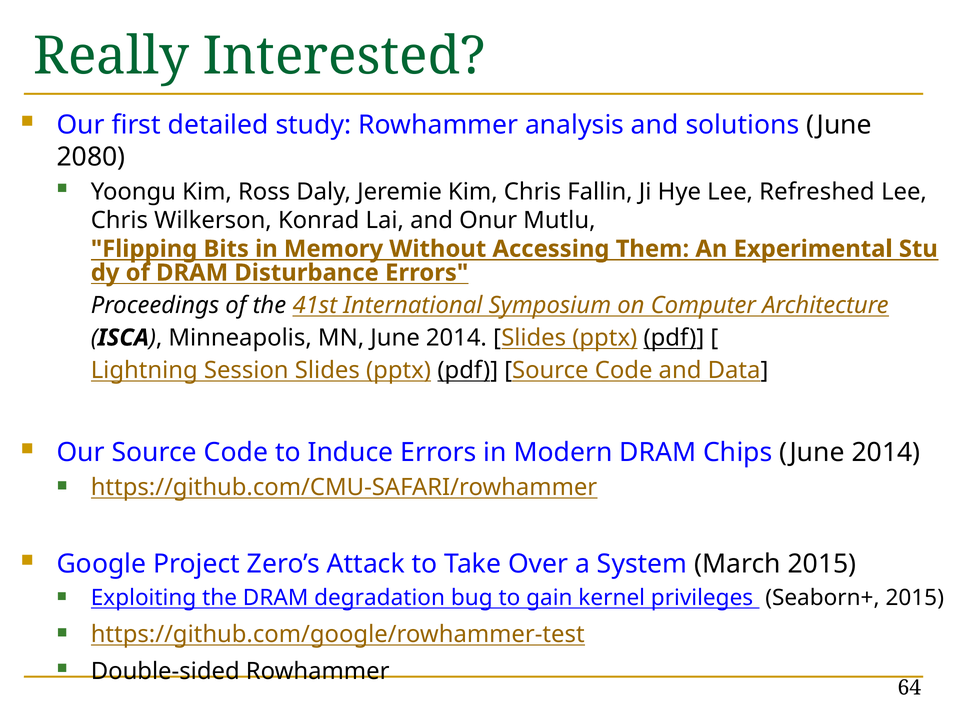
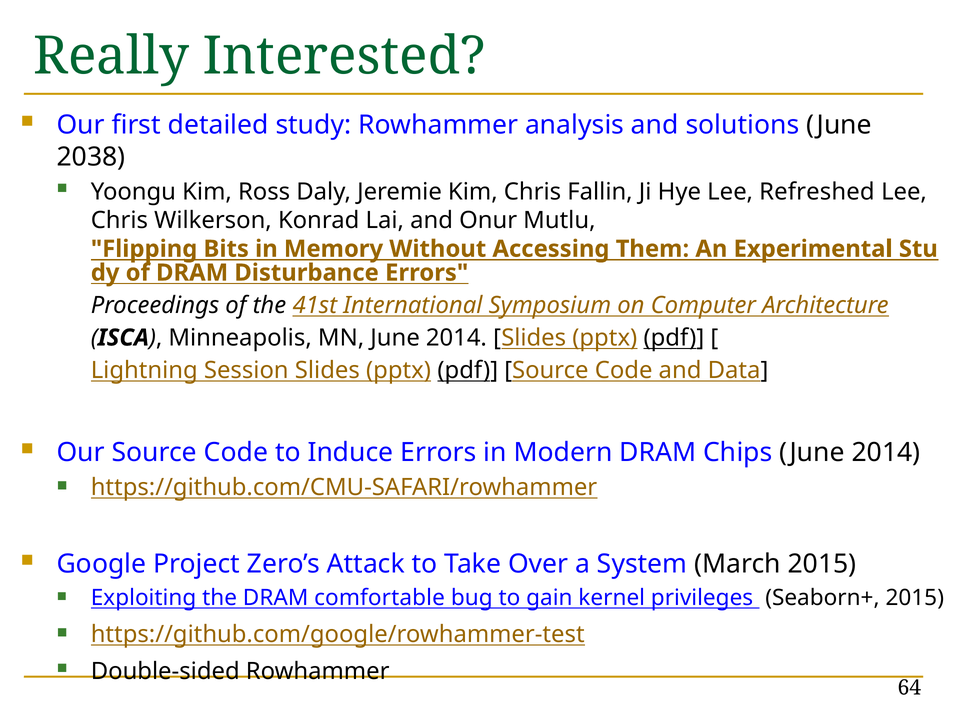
2080: 2080 -> 2038 (91, 157)
degradation: degradation -> comfortable (380, 598)
